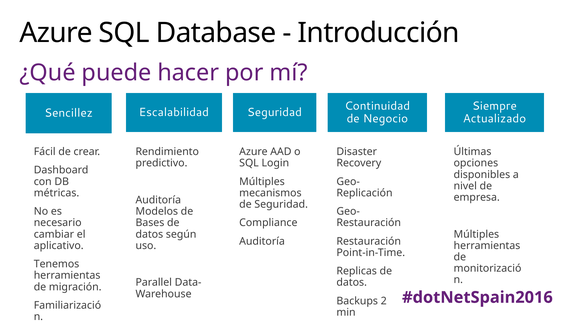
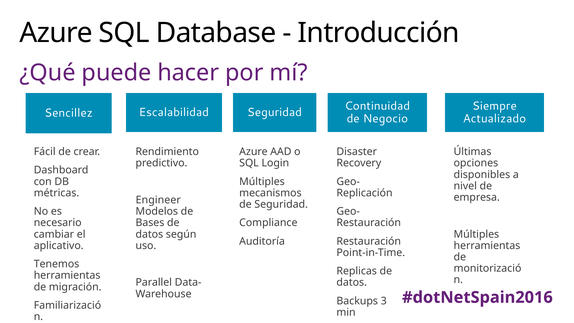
Auditoría: Auditoría -> Engineer (158, 200)
2: 2 -> 3 (384, 301)
